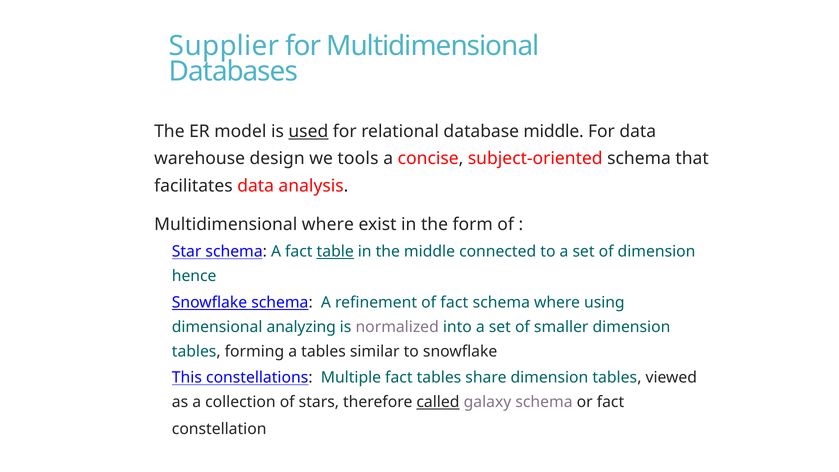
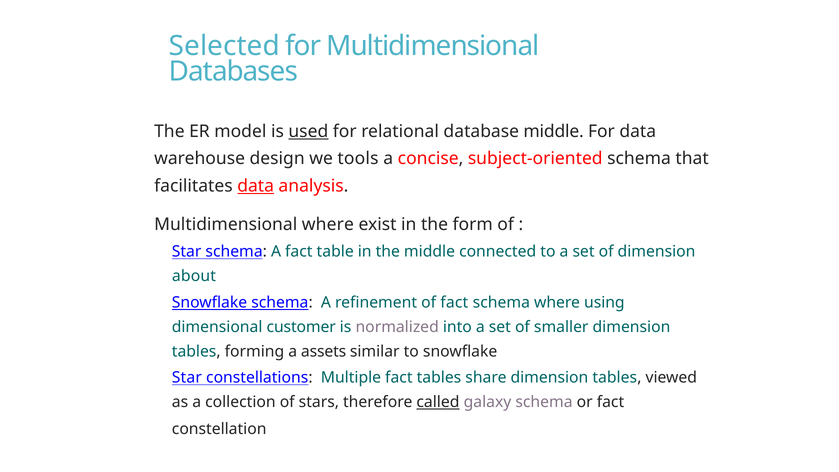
Supplier: Supplier -> Selected (224, 46)
data underline: none -> present (256, 186)
table underline: present -> none (335, 252)
hence: hence -> about (194, 276)
analyzing: analyzing -> customer (301, 327)
a tables: tables -> assets (324, 351)
This: This -> Star (187, 378)
